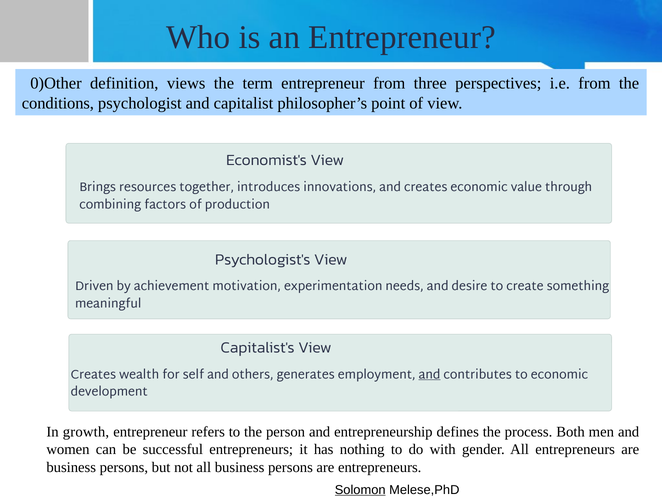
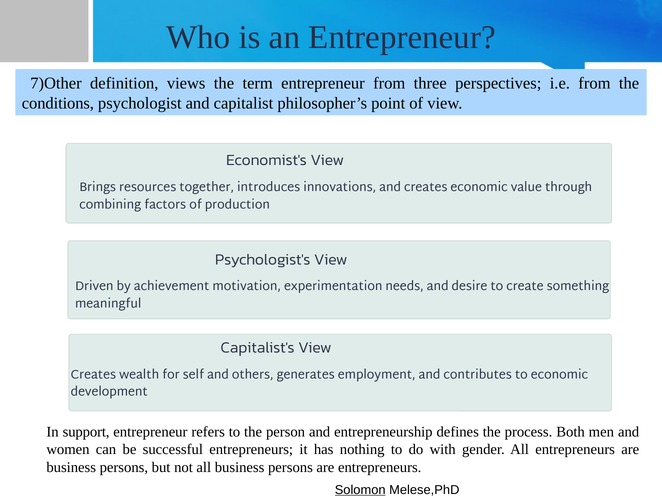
0)Other: 0)Other -> 7)Other (56, 84)
and underline: present -> none (429, 375)
growth: growth -> support (86, 432)
